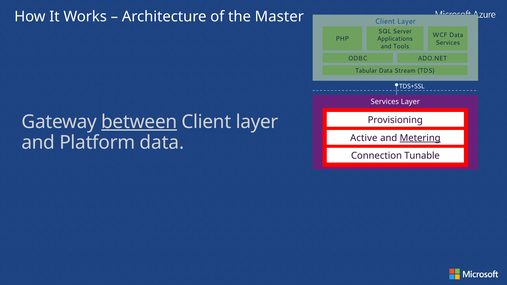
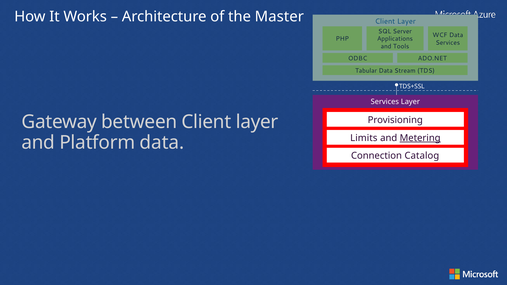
between underline: present -> none (139, 122)
Active: Active -> Limits (364, 138)
Tunable: Tunable -> Catalog (422, 156)
